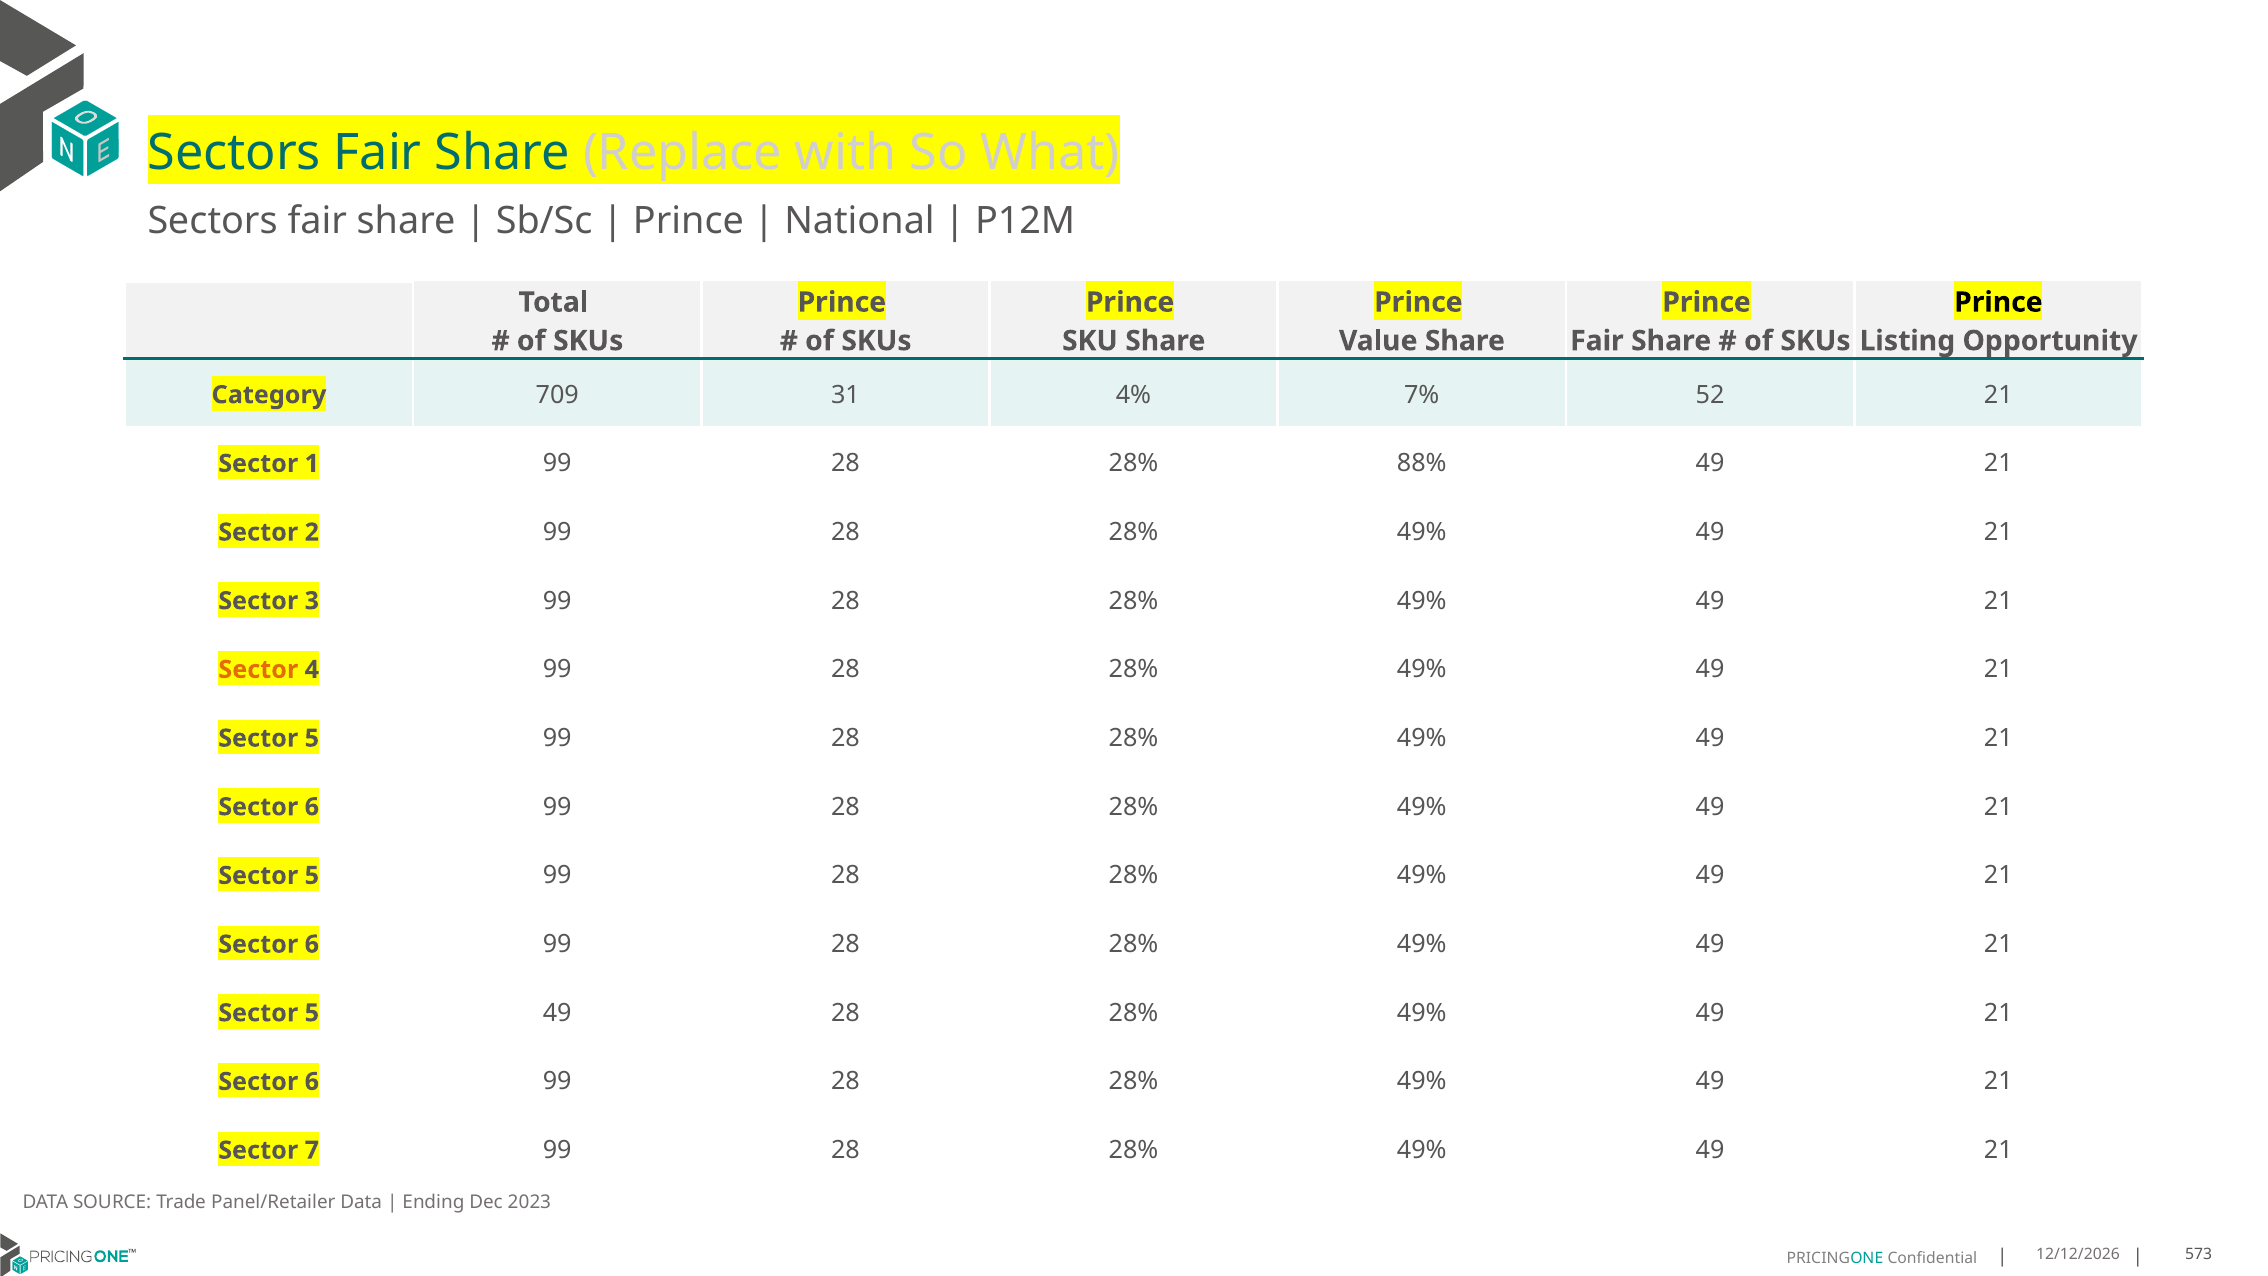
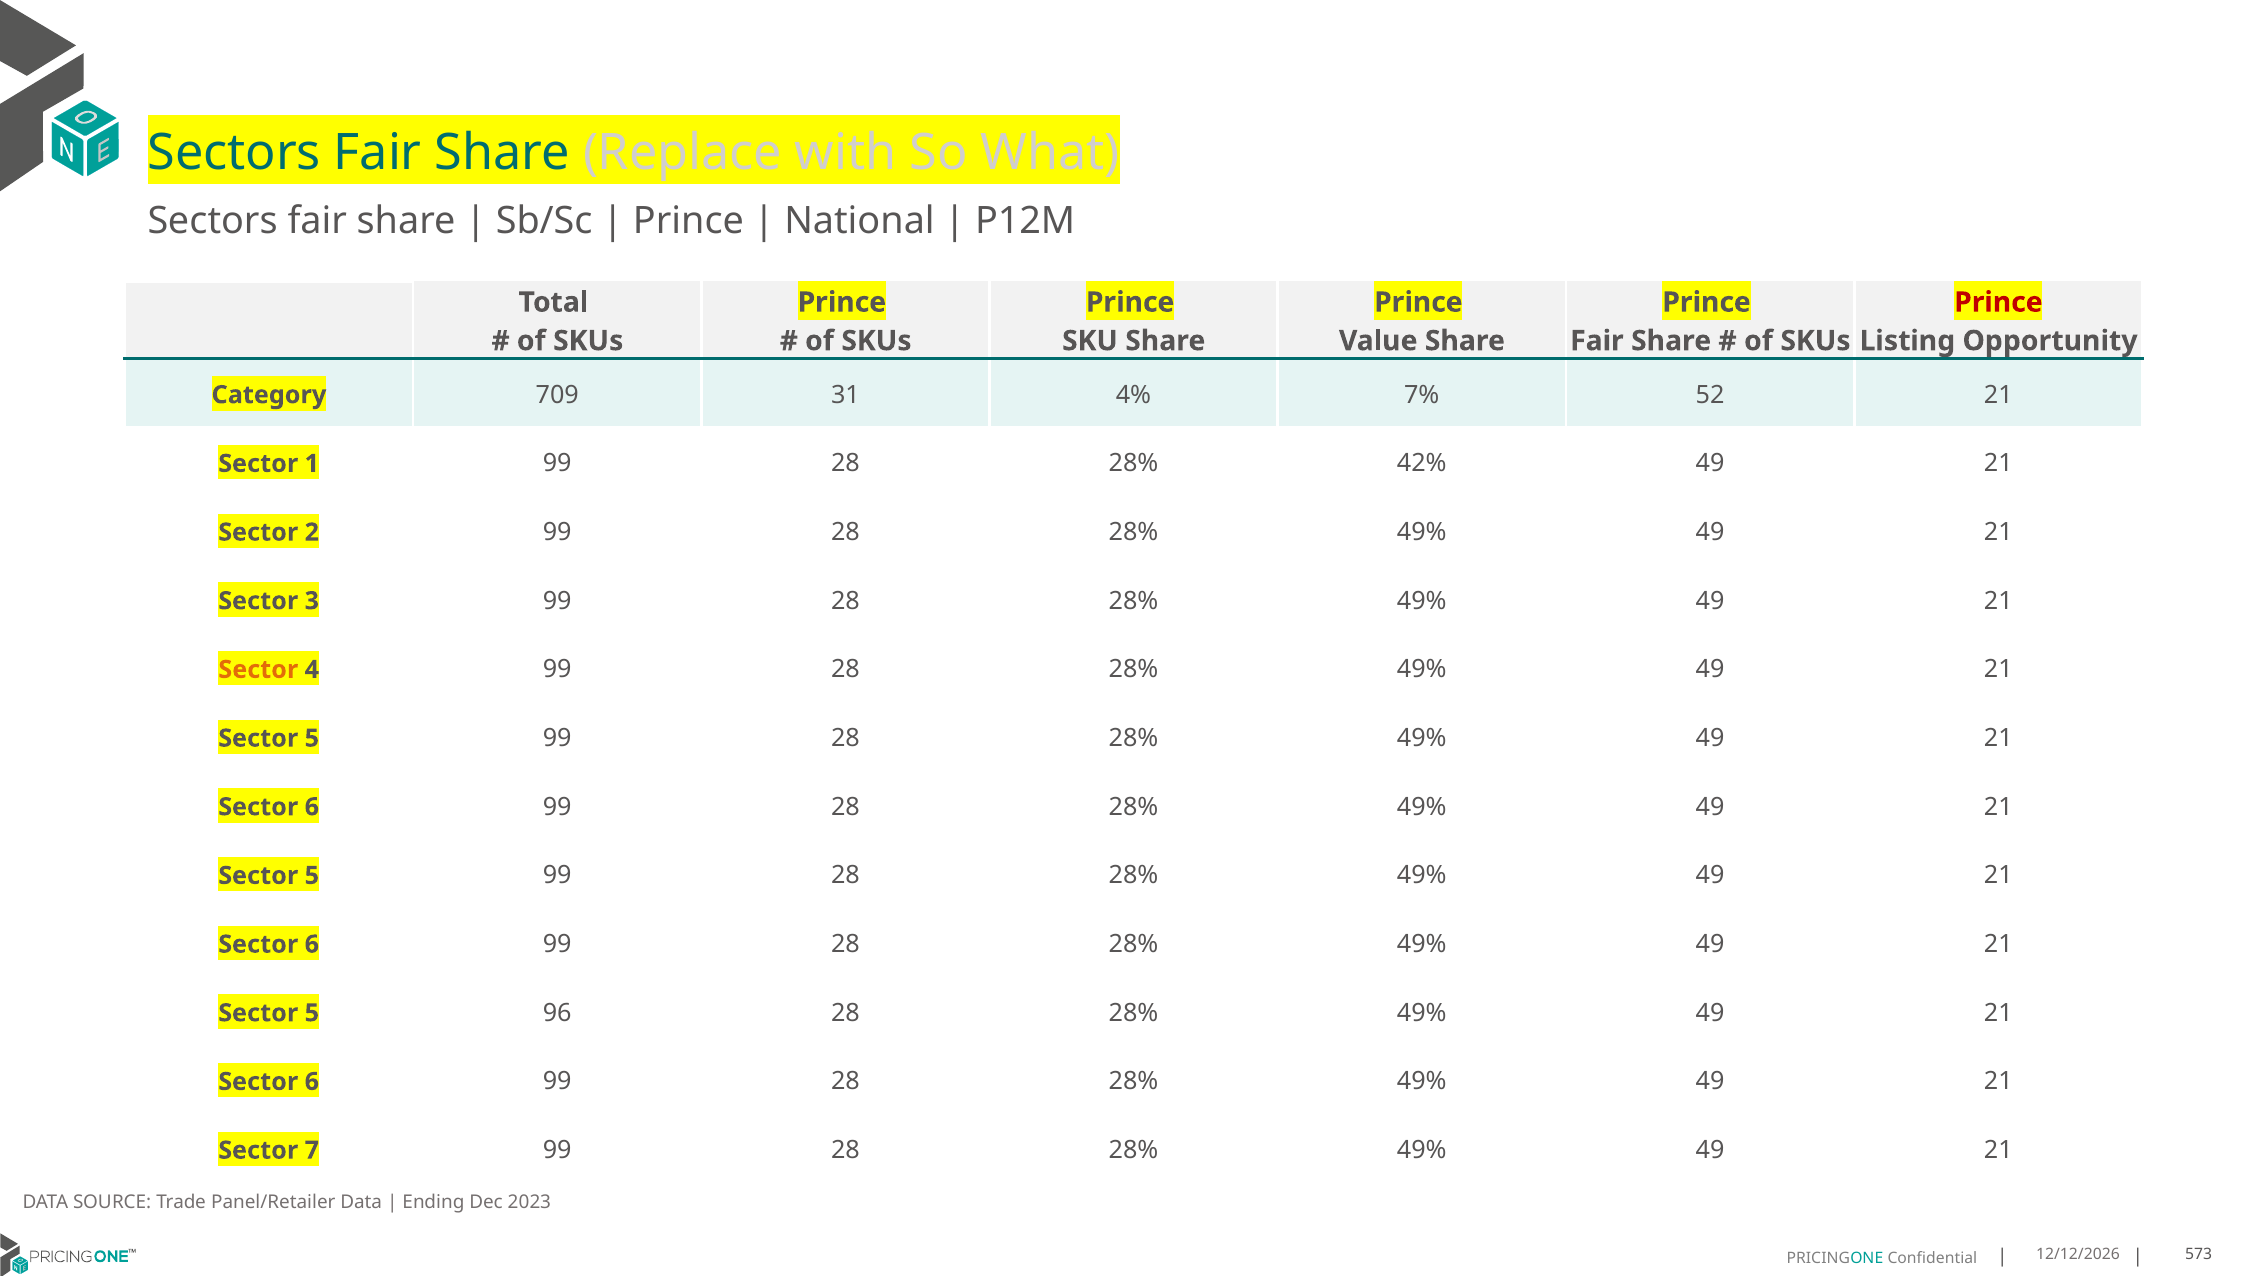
Prince colour: black -> red (1998, 302)
88%: 88% -> 42% (1422, 464)
5 49: 49 -> 96 (557, 1013)
